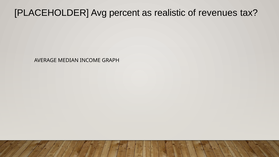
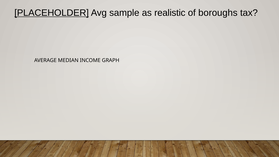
PLACEHOLDER underline: none -> present (52, 13)
percent: percent -> sample (124, 13)
revenues: revenues -> boroughs (218, 13)
